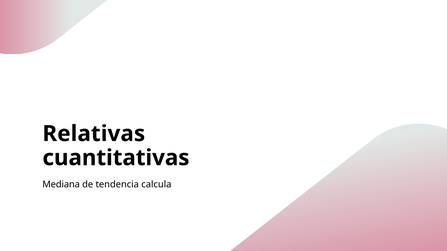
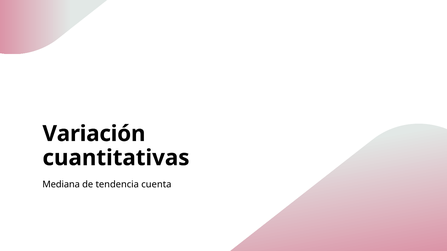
Relativas: Relativas -> Variación (94, 134)
calcula: calcula -> cuenta (156, 185)
